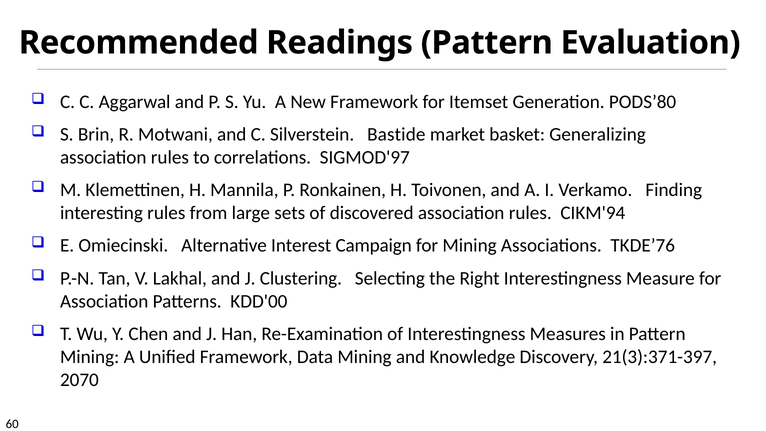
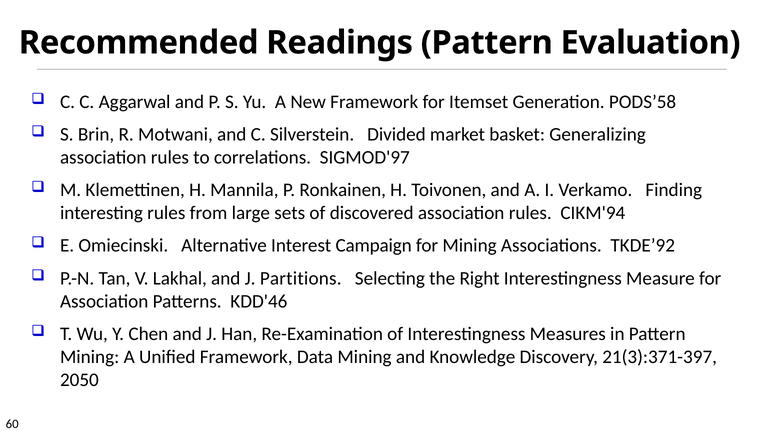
PODS’80: PODS’80 -> PODS’58 (643, 102)
Bastide: Bastide -> Divided (396, 134)
TKDE’76: TKDE’76 -> TKDE’92 (643, 246)
Clustering: Clustering -> Partitions (301, 278)
KDD'00: KDD'00 -> KDD'46 (259, 301)
2070: 2070 -> 2050 (79, 380)
